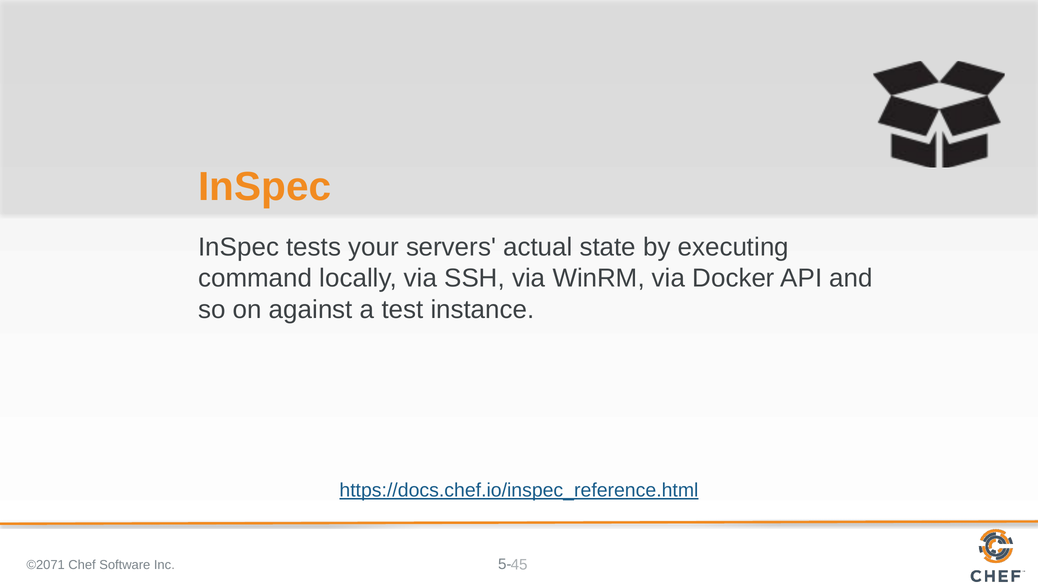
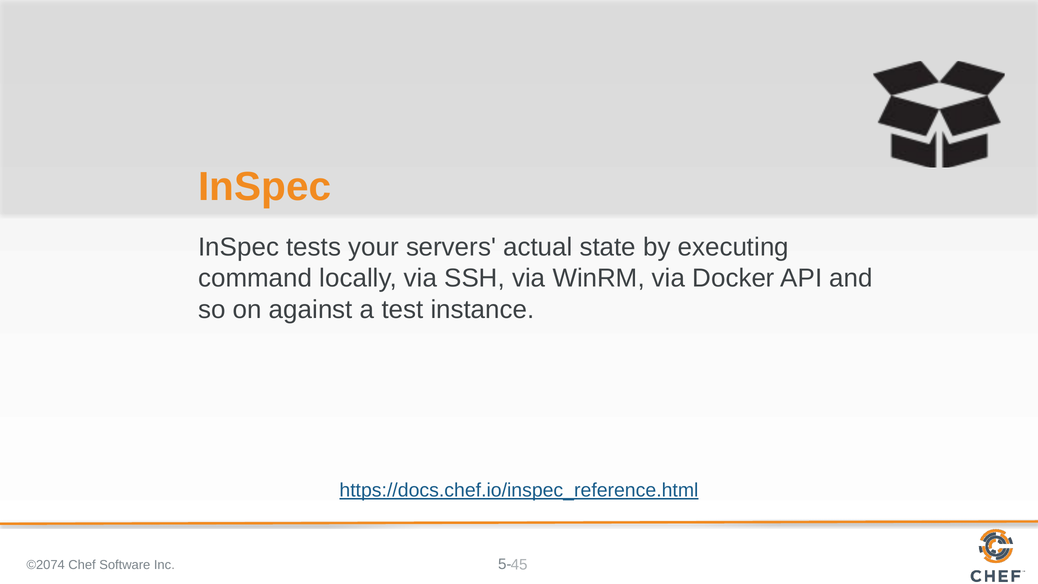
©2071: ©2071 -> ©2074 (46, 565)
